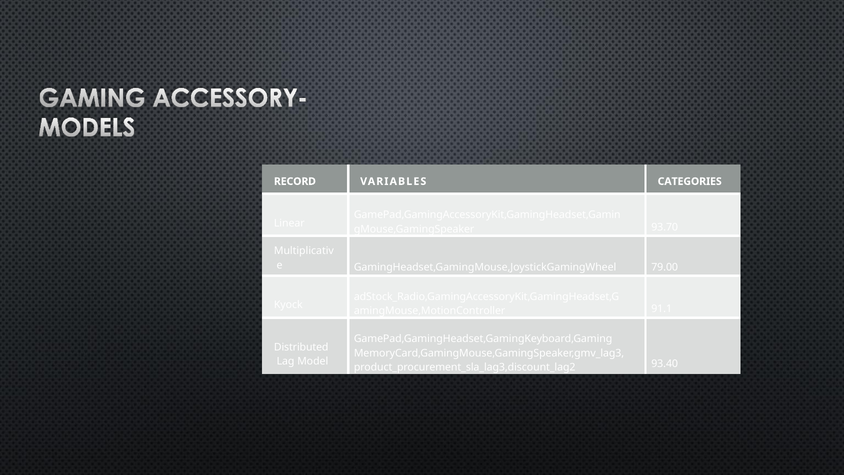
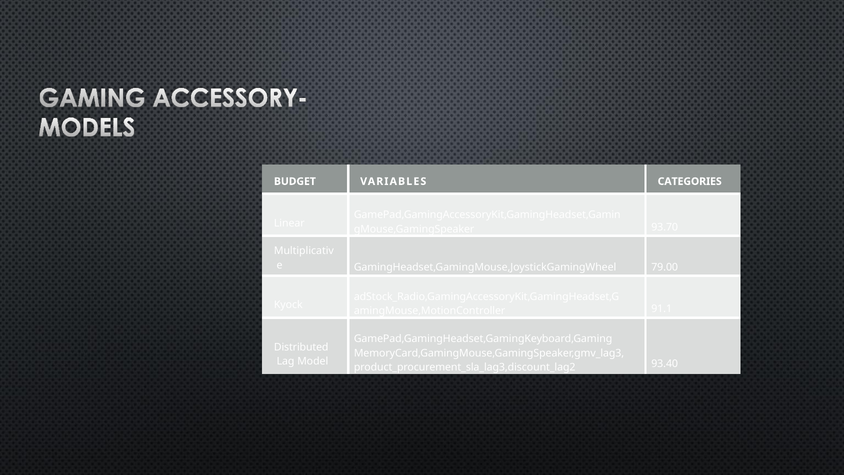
RECORD: RECORD -> BUDGET (295, 181)
